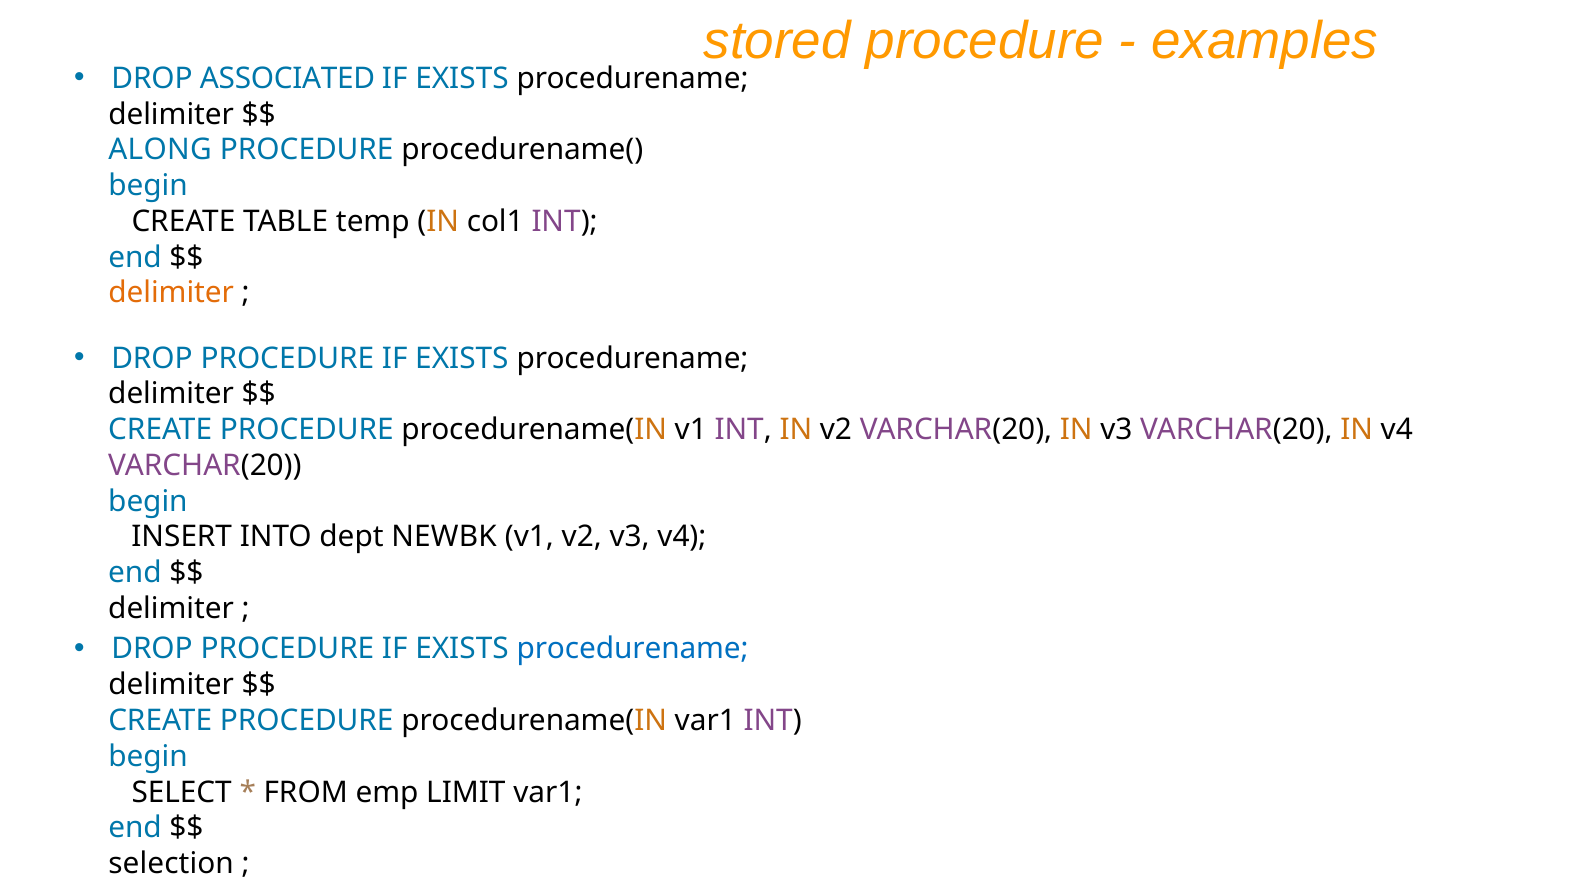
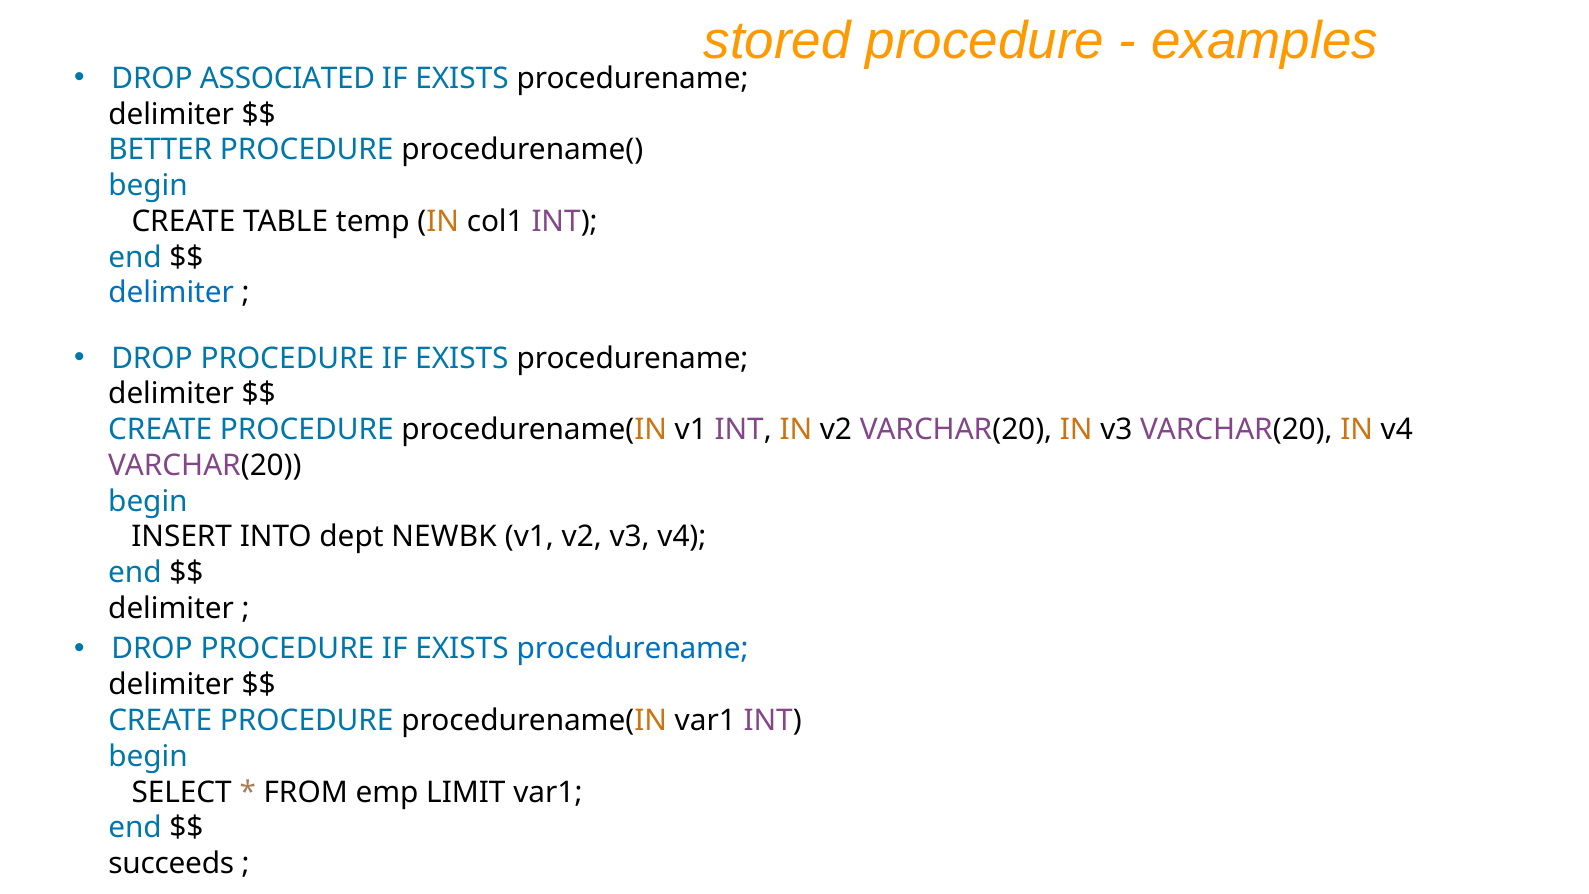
ALONG: ALONG -> BETTER (160, 150)
delimiter colour: orange -> blue (171, 293)
selection: selection -> succeeds (171, 864)
